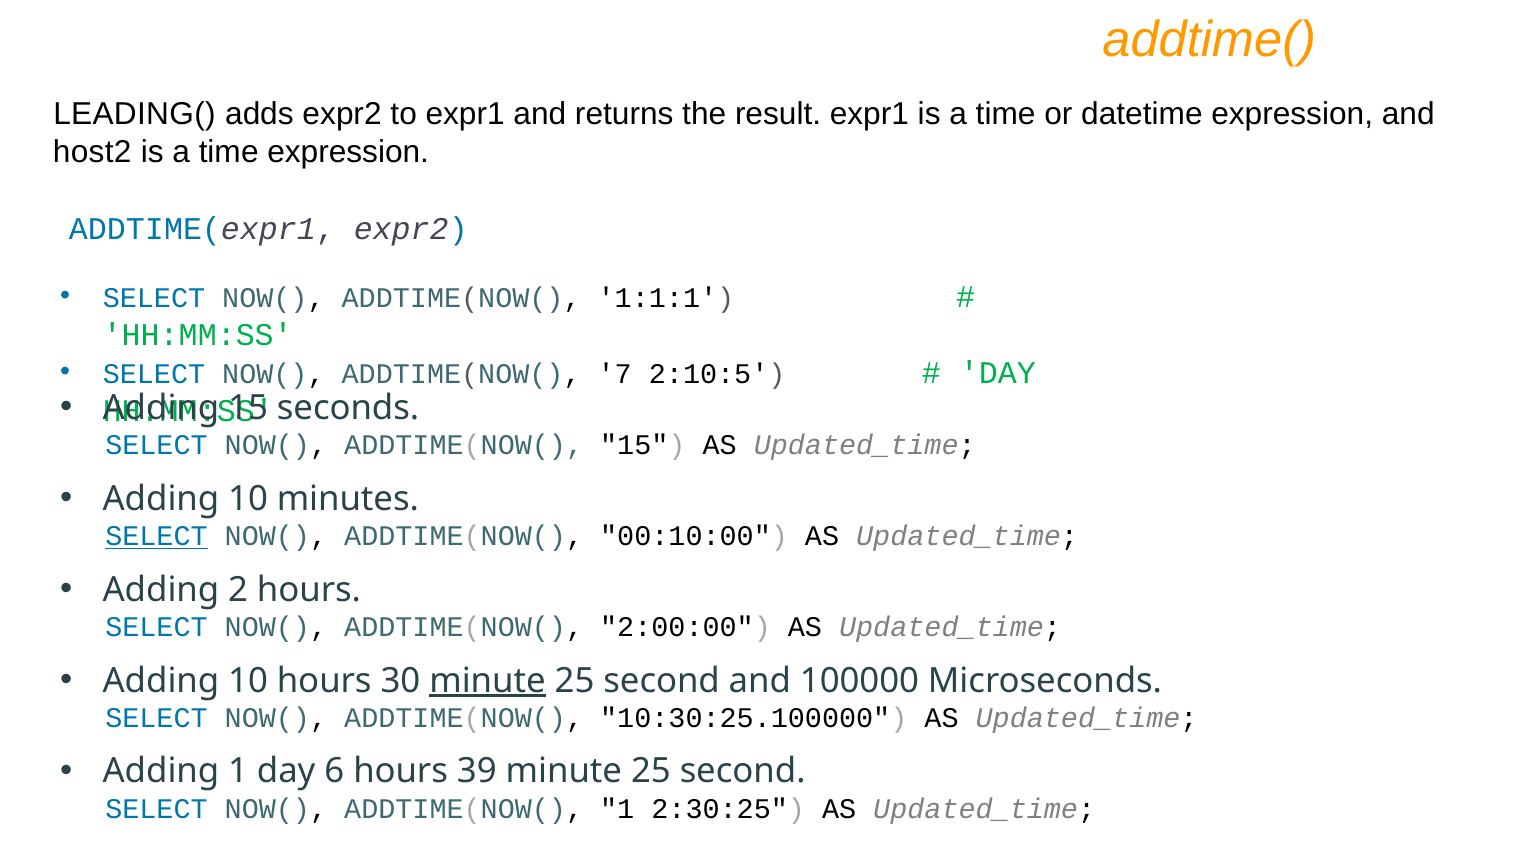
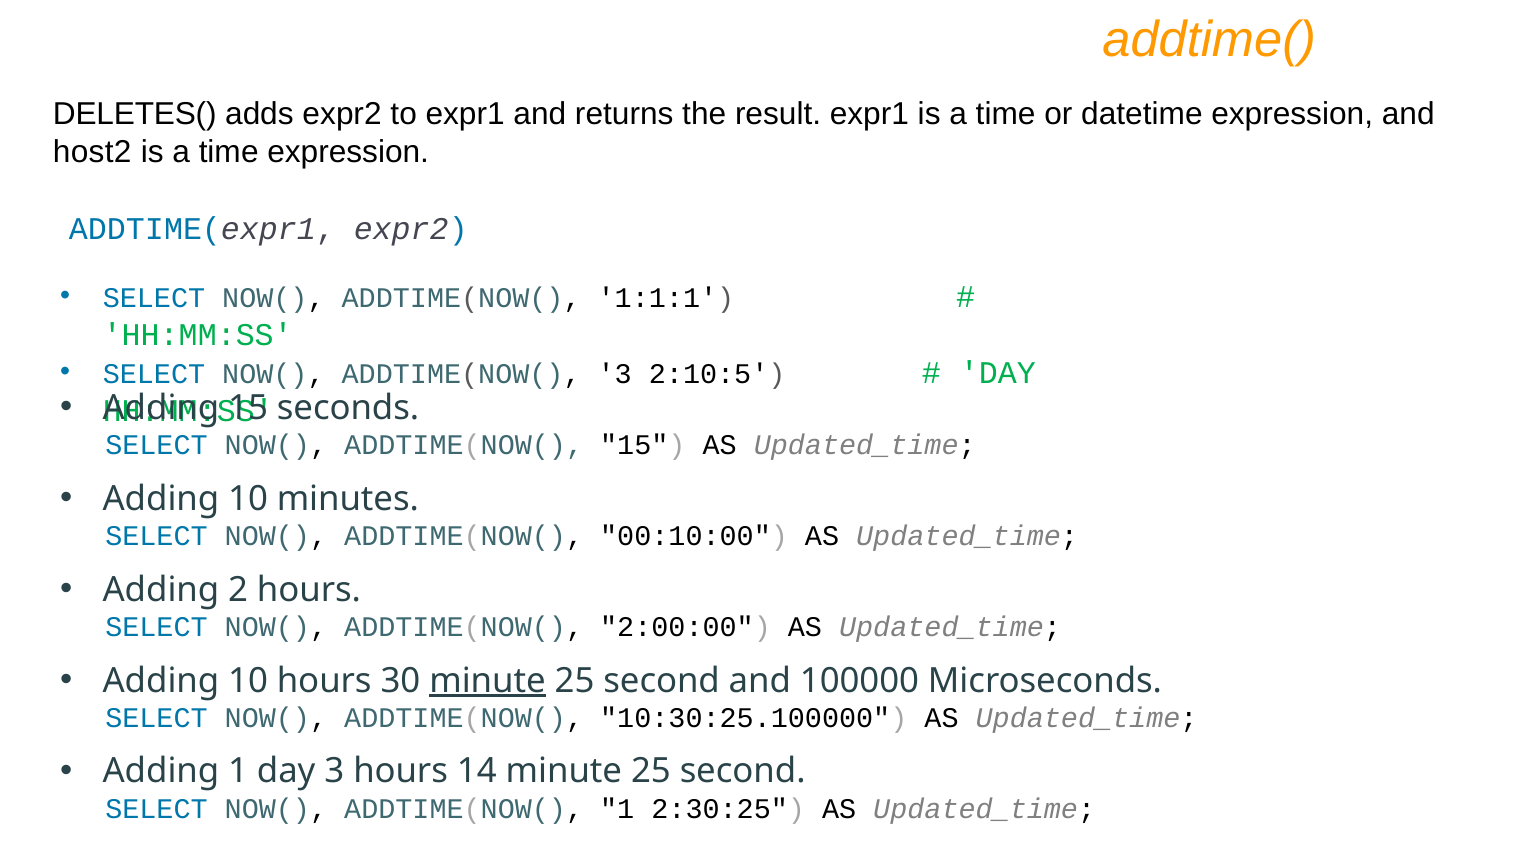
LEADING(: LEADING( -> DELETES( (135, 114)
ADDTIME(NOW( 7: 7 -> 3 (615, 374)
SELECT underline: present -> none (156, 536)
day 6: 6 -> 3 (334, 772)
39: 39 -> 14 (477, 772)
